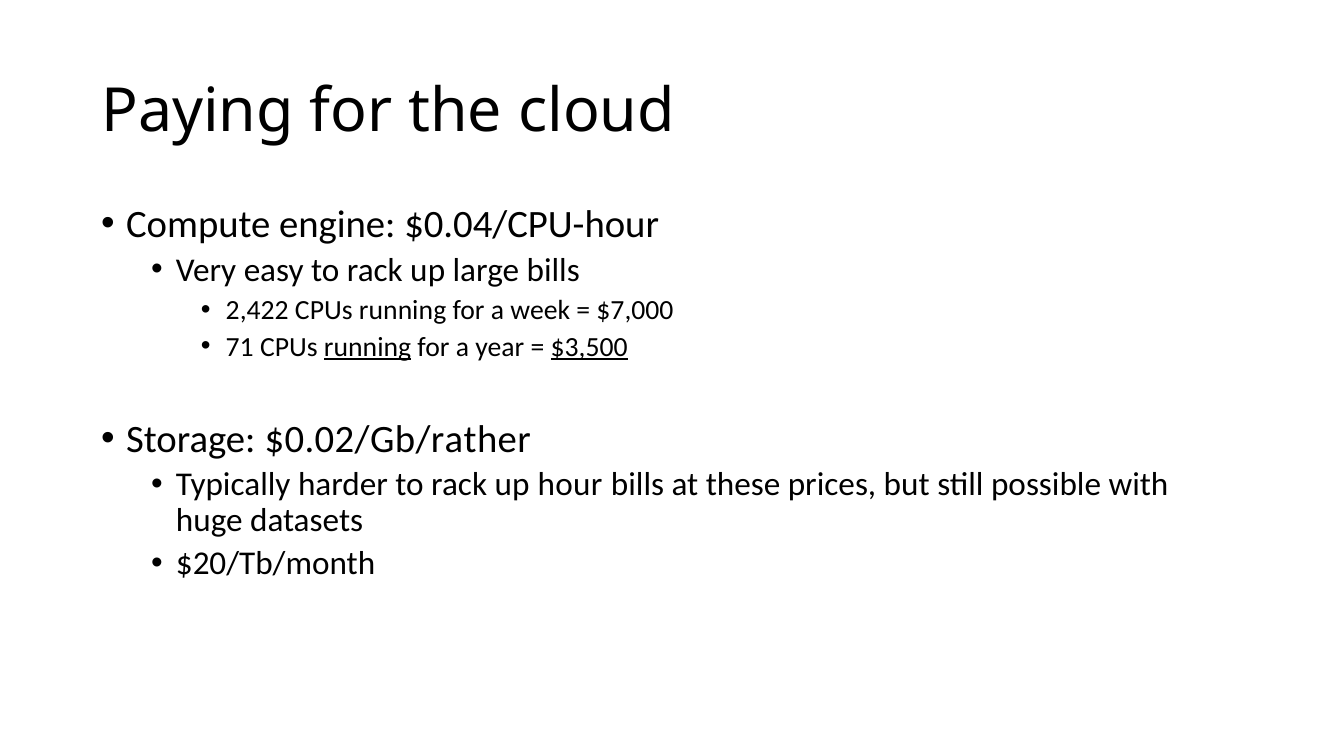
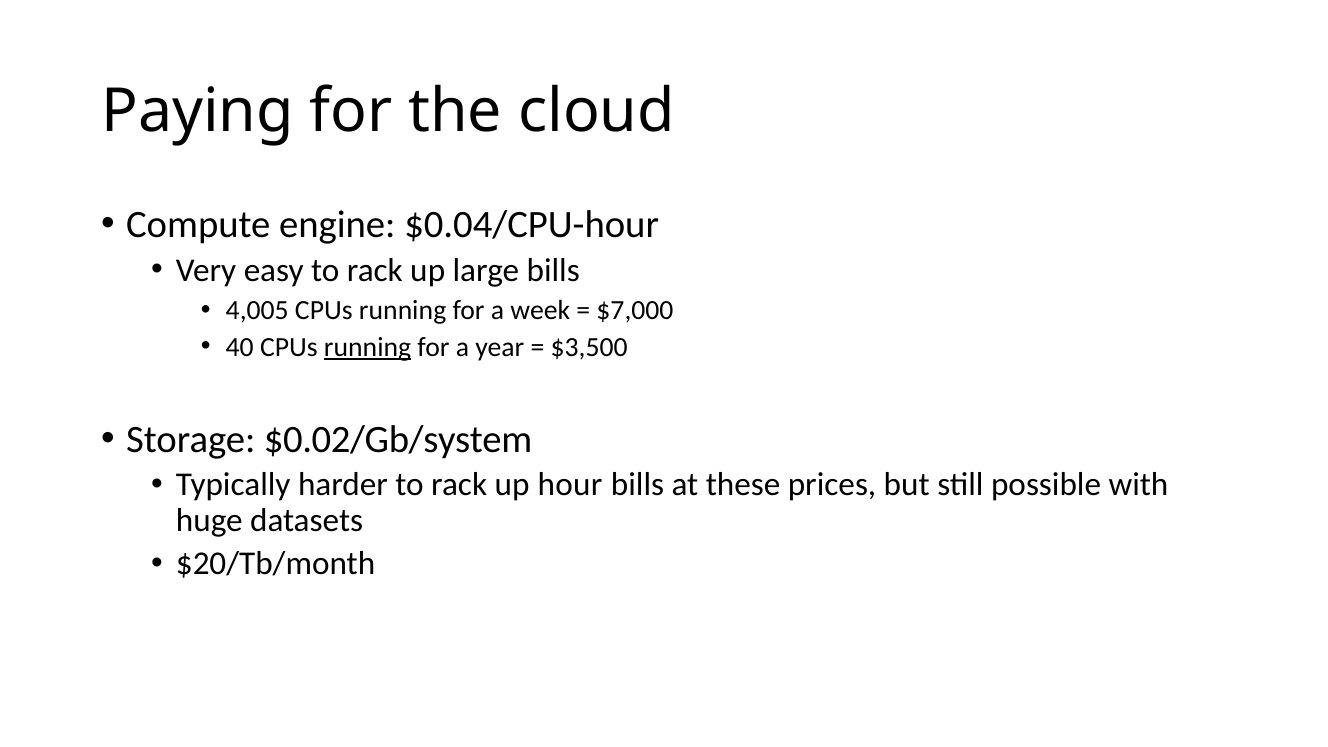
2,422: 2,422 -> 4,005 (257, 310)
71: 71 -> 40 (240, 347)
$3,500 underline: present -> none (589, 347)
$0.02/Gb/rather: $0.02/Gb/rather -> $0.02/Gb/system (398, 439)
